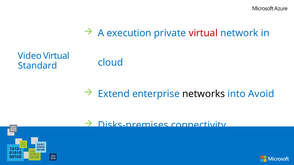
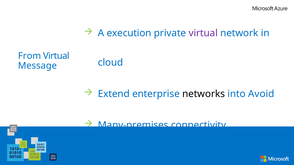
virtual colour: red -> purple (203, 33)
Video: Video -> From (30, 56)
Standard: Standard -> Message (37, 66)
Disks-premises: Disks-premises -> Many-premises (133, 125)
